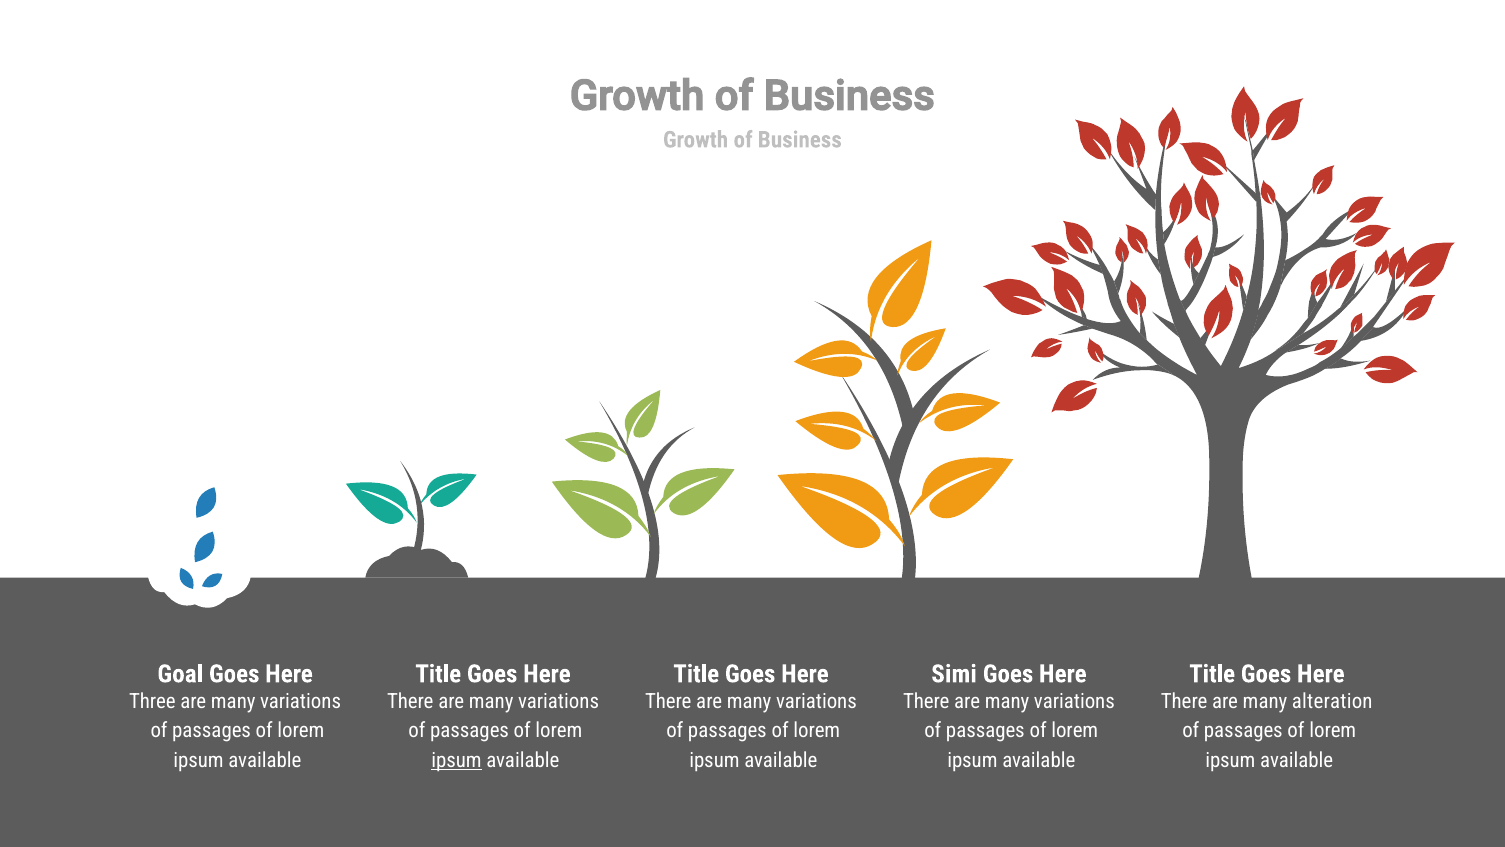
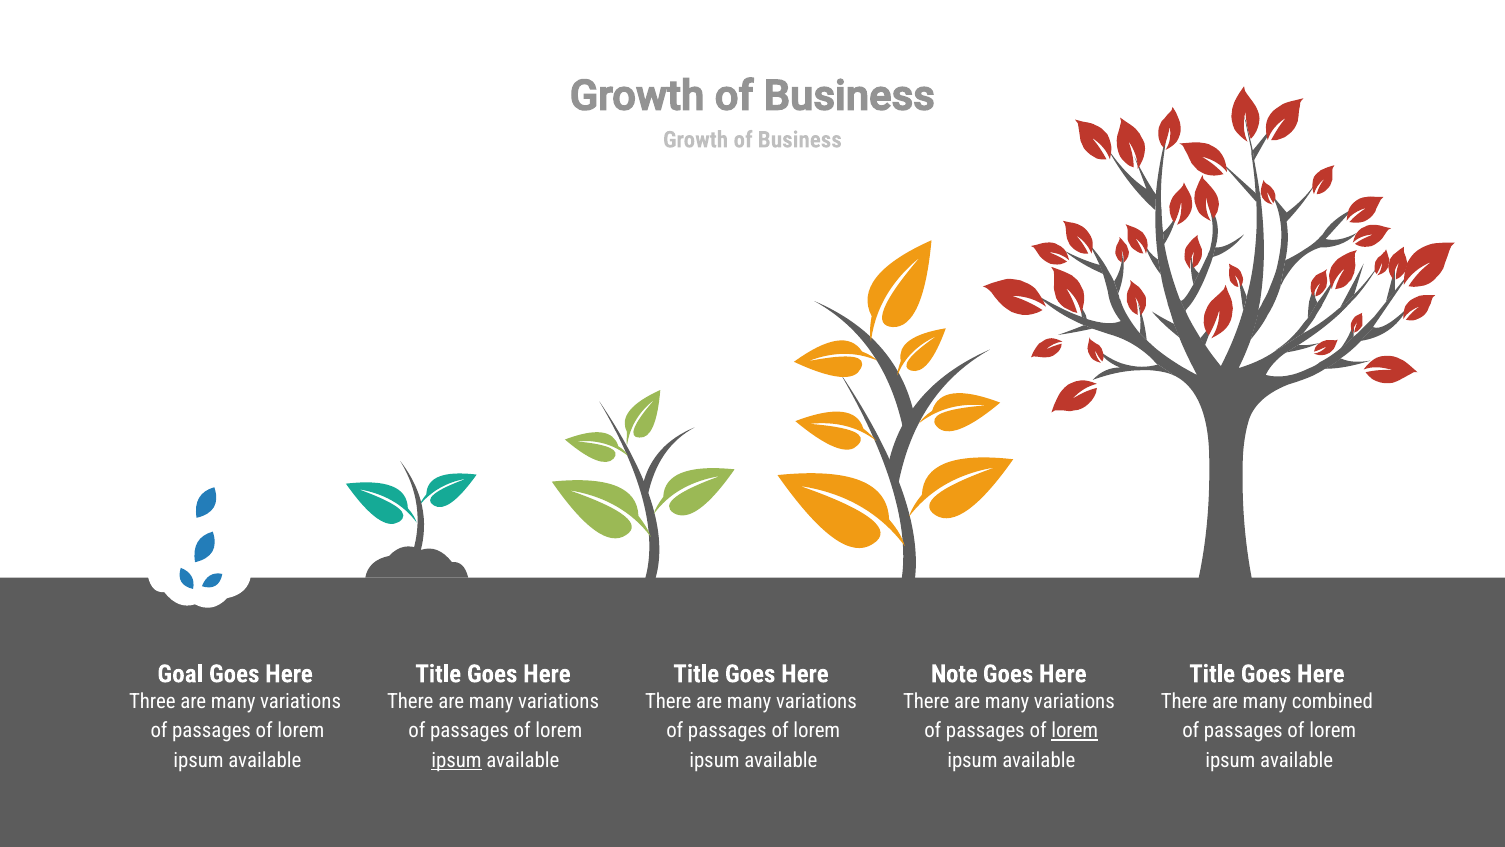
Simi: Simi -> Note (954, 674)
alteration: alteration -> combined (1332, 701)
lorem underline: none -> present (1075, 731)
